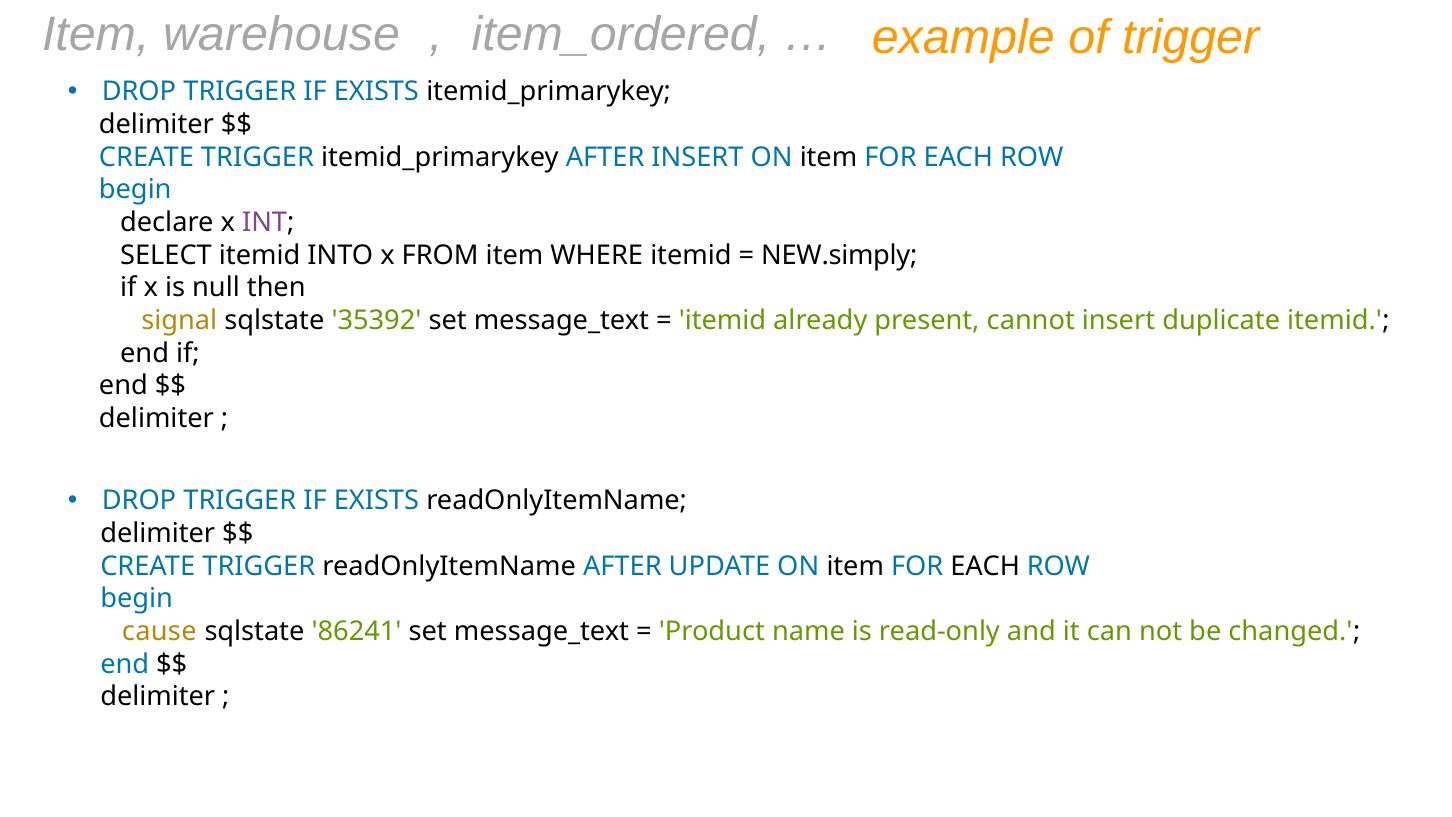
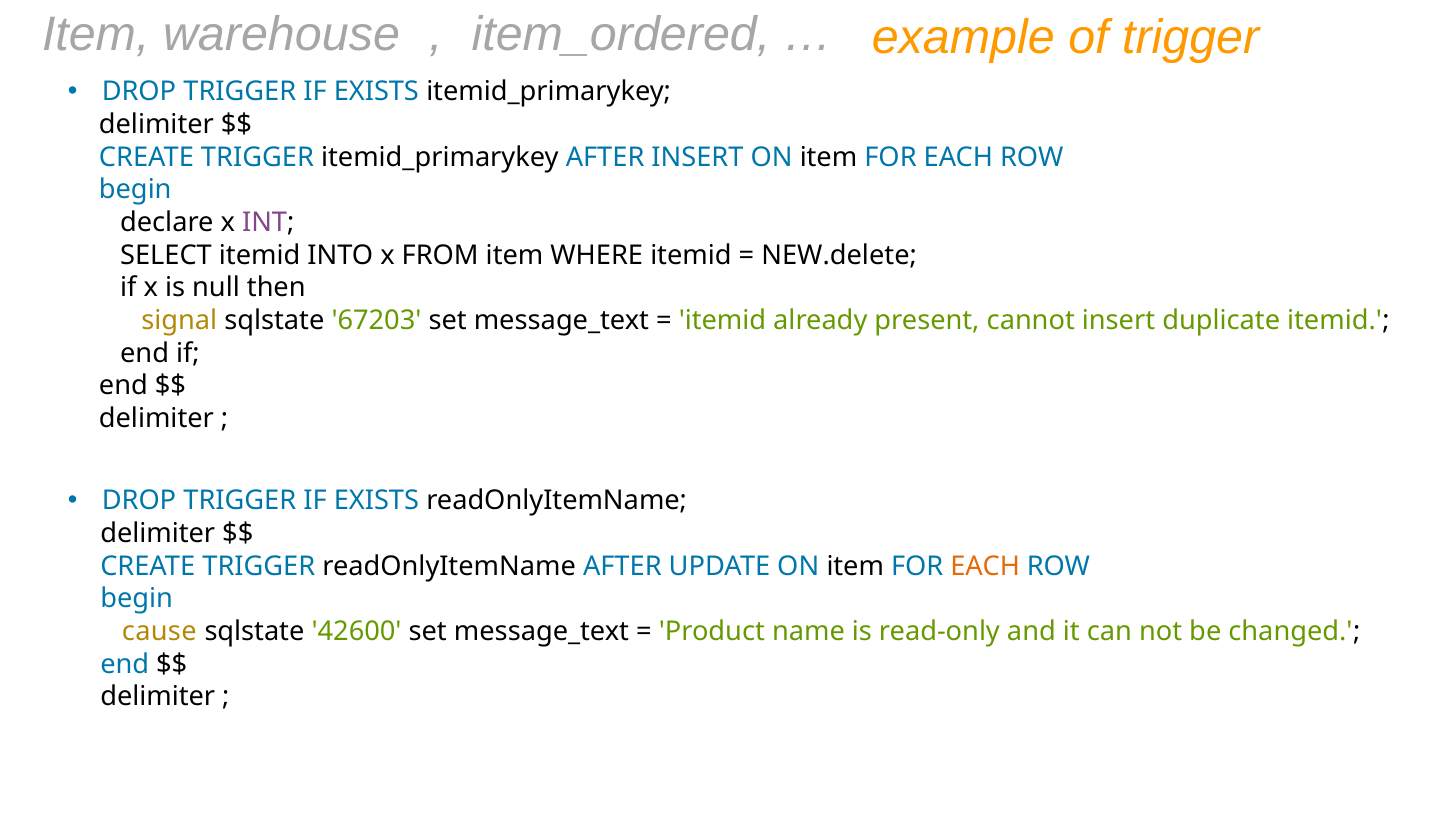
NEW.simply: NEW.simply -> NEW.delete (839, 255)
35392: 35392 -> 67203 (376, 321)
EACH colour: black -> orange (985, 566)
86241: 86241 -> 42600 (357, 631)
